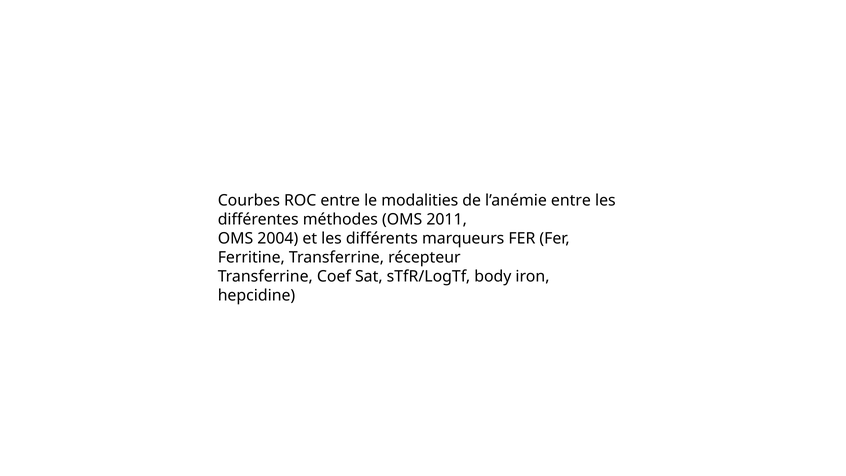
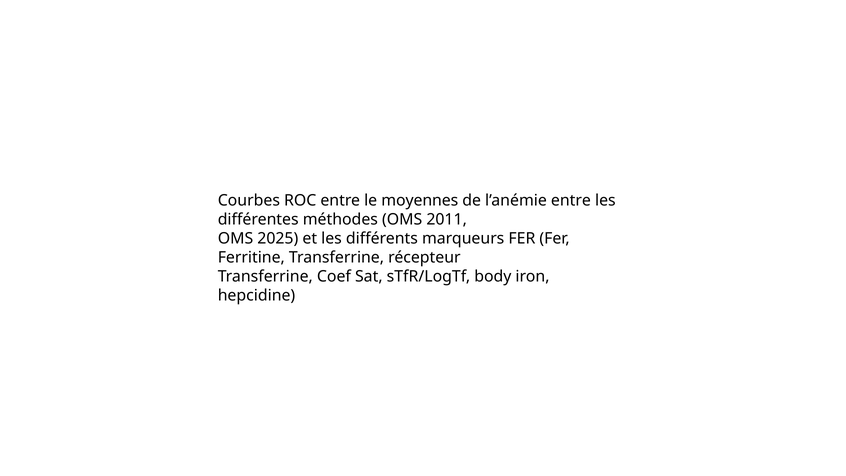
modalities: modalities -> moyennes (420, 200)
2004: 2004 -> 2025 (278, 238)
